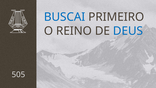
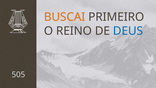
BUSCAI colour: blue -> orange (65, 17)
